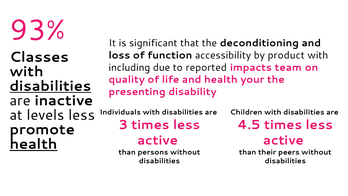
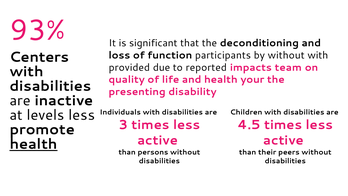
accessibility: accessibility -> participants (223, 55)
by product: product -> without (286, 55)
Classes: Classes -> Centers (39, 57)
including: including -> provided (129, 67)
disabilities underline: present -> none (50, 86)
